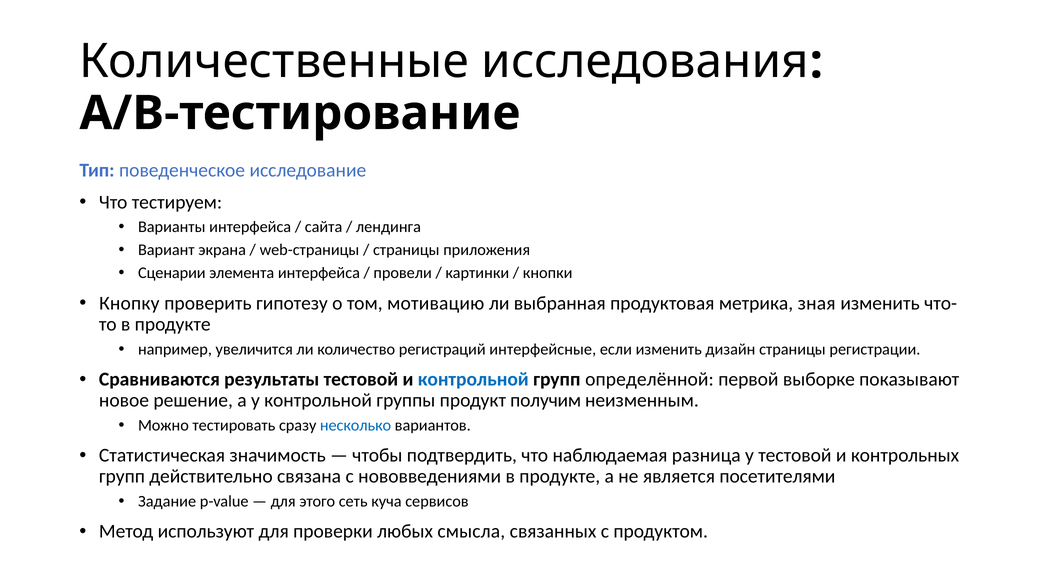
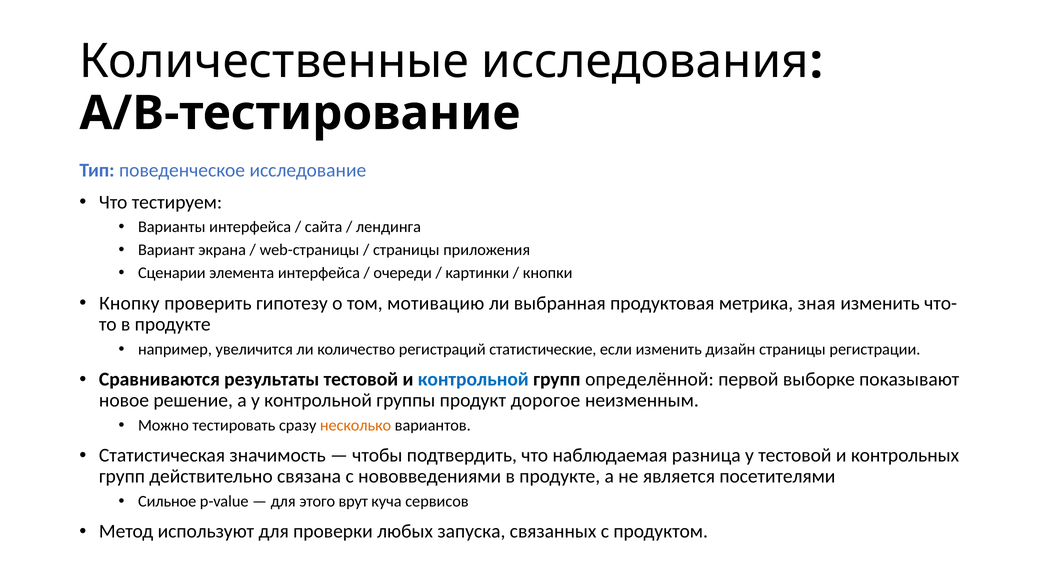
провели: провели -> очереди (403, 273)
интерфейсные: интерфейсные -> статистические (543, 349)
получим: получим -> дорогое (545, 401)
несколько colour: blue -> orange (356, 425)
Задание: Задание -> Сильное (167, 501)
сеть: сеть -> врут (353, 501)
смысла: смысла -> запуска (471, 532)
